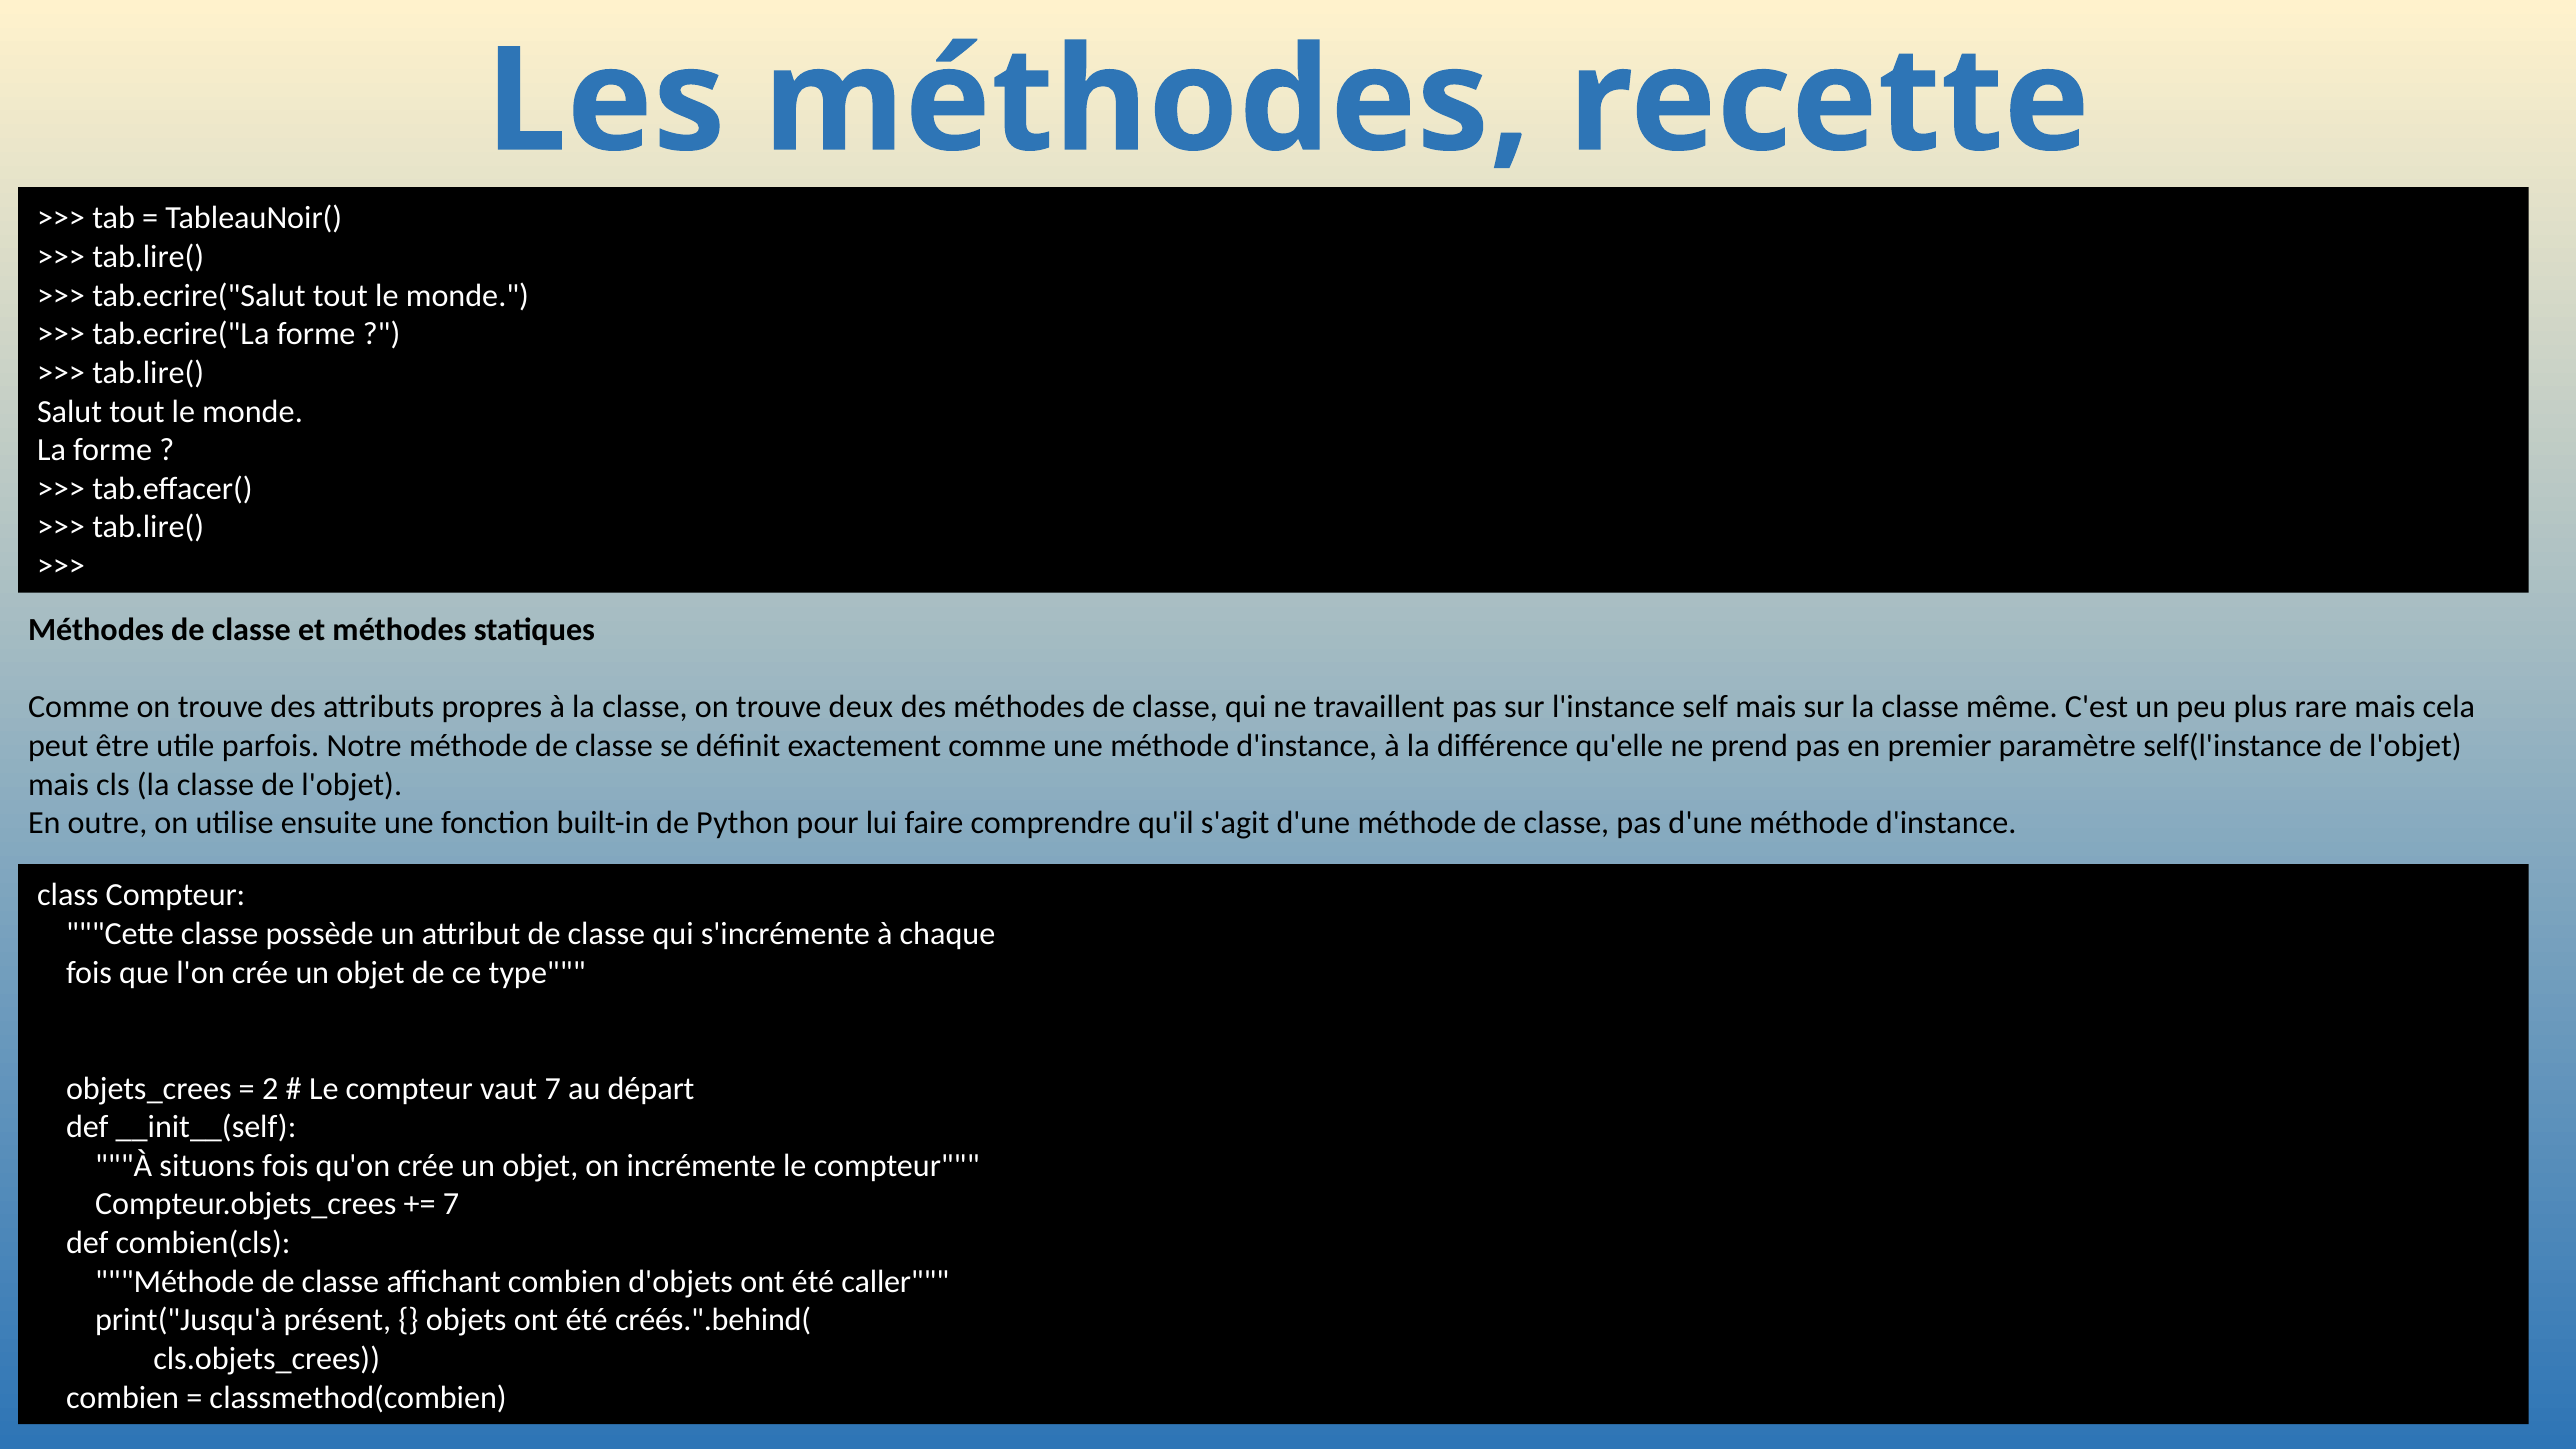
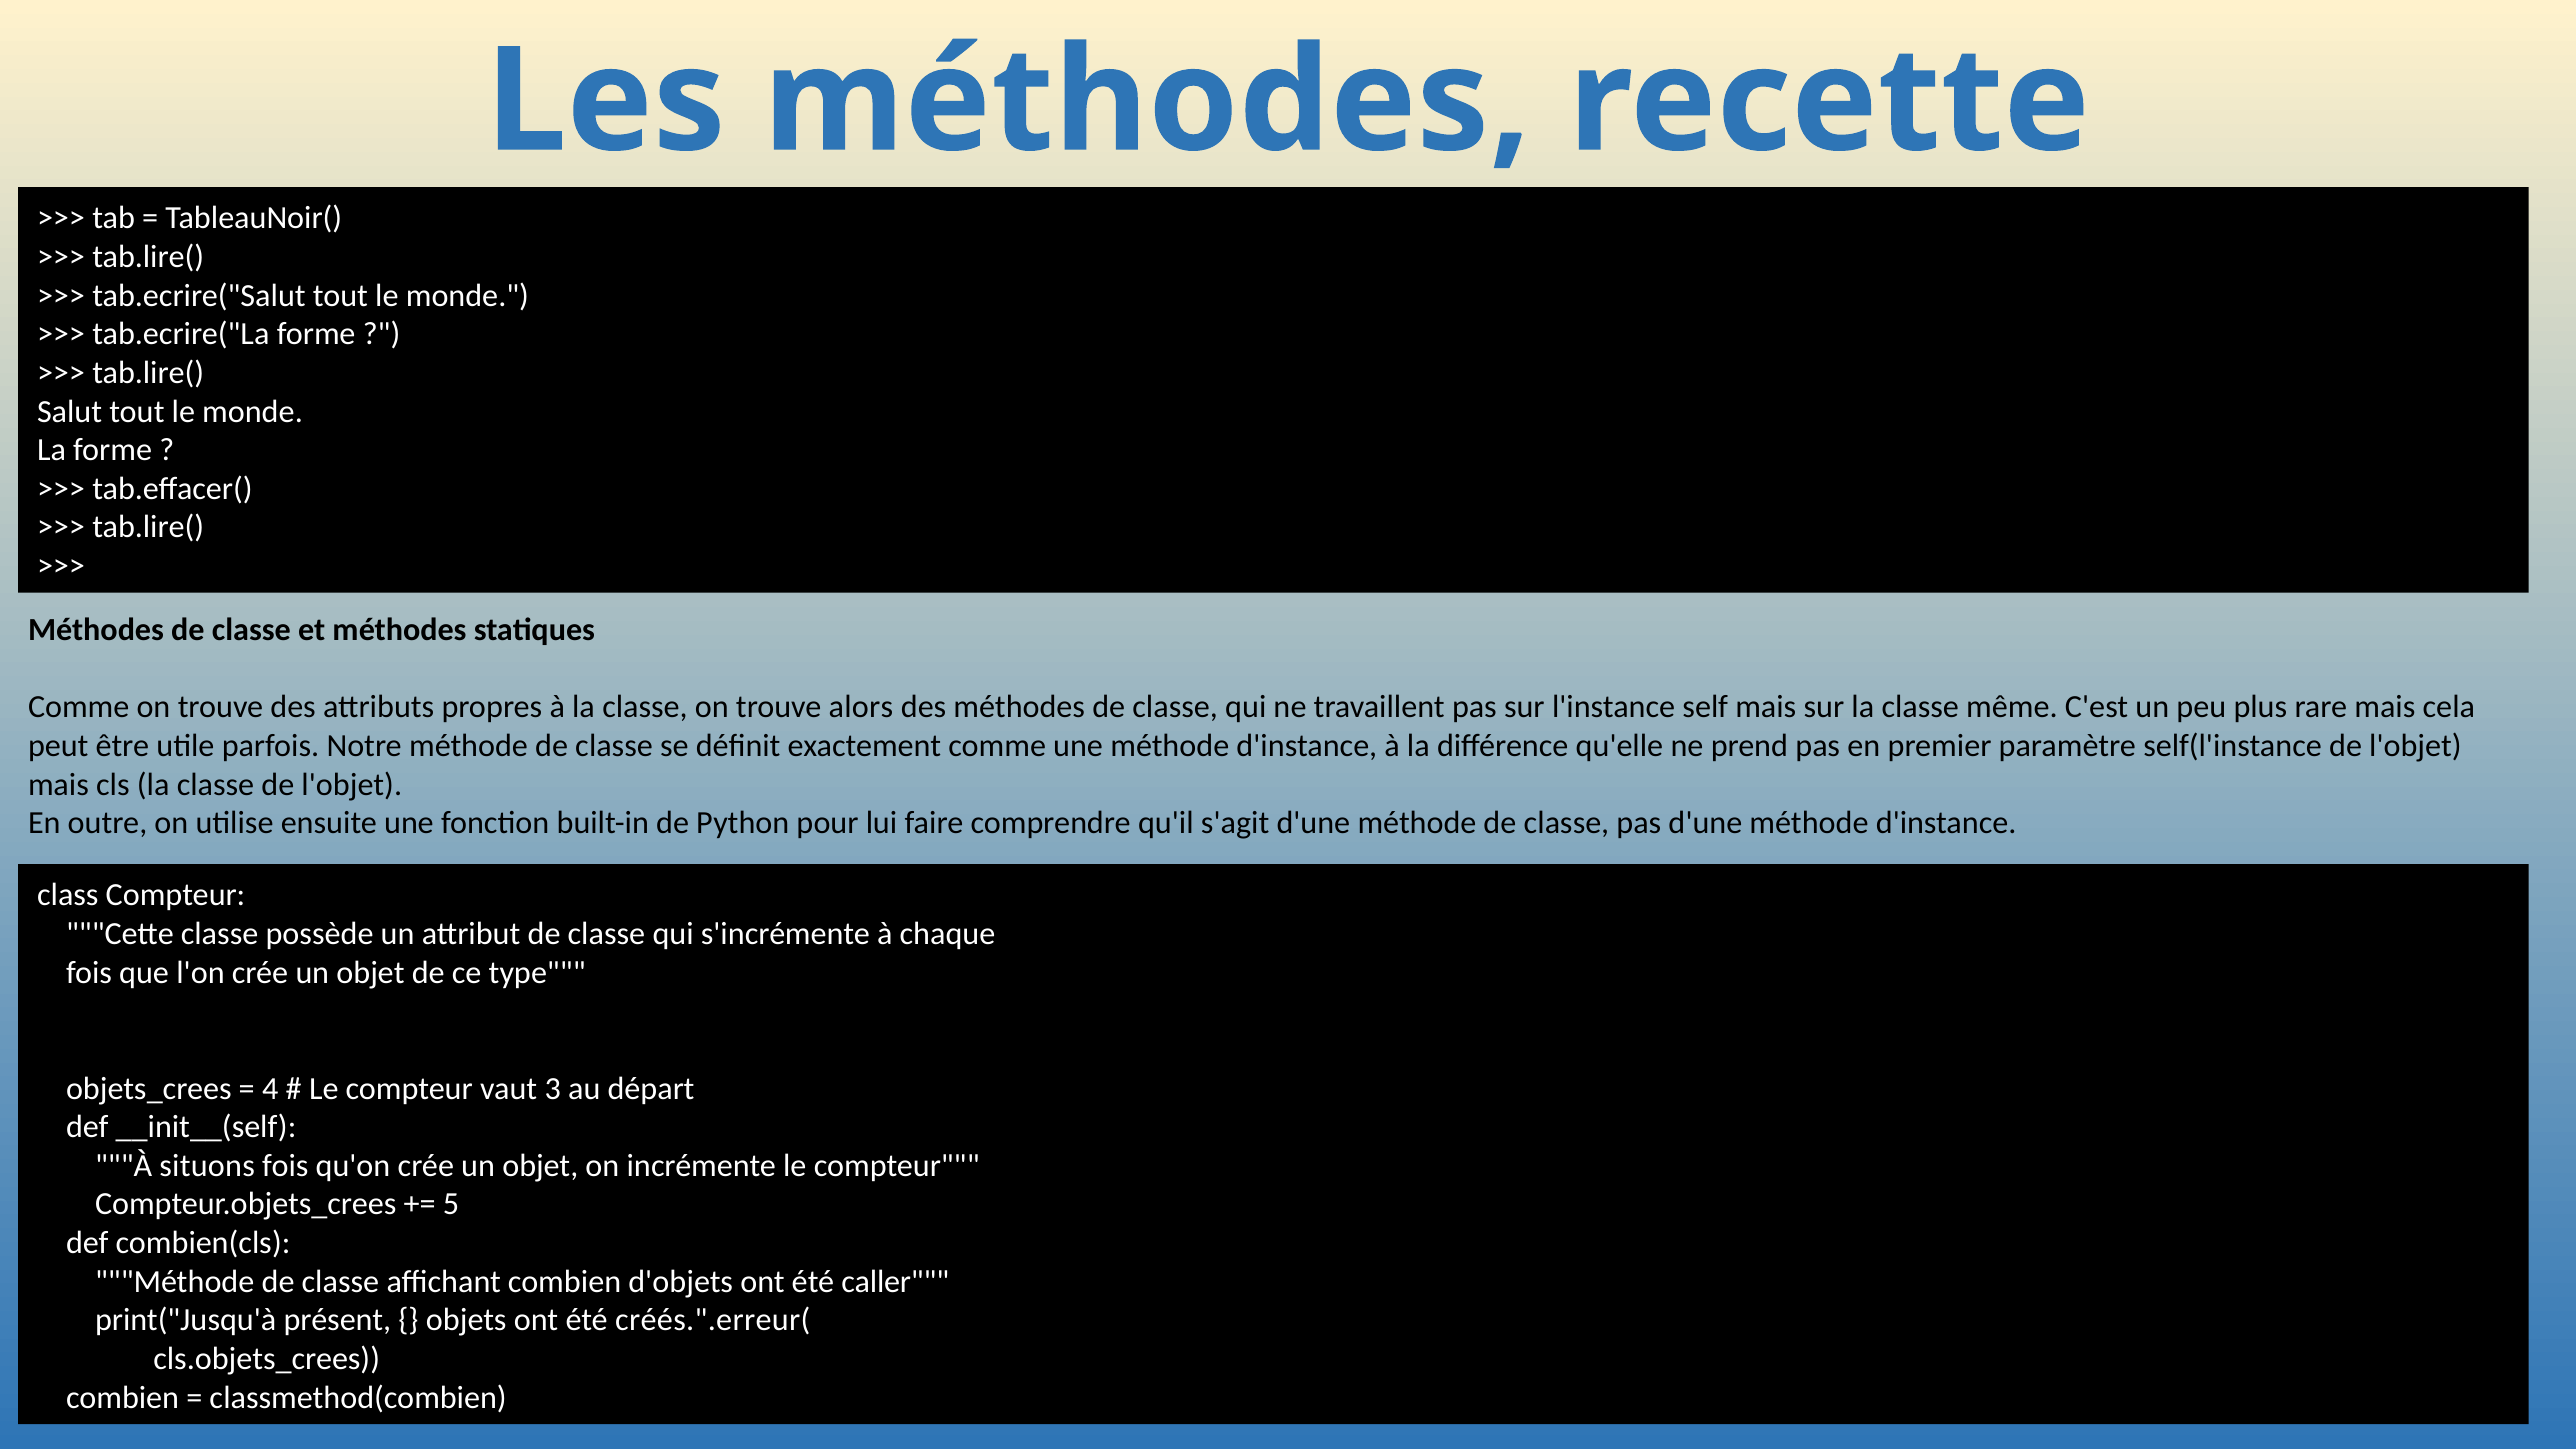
deux: deux -> alors (861, 707)
2: 2 -> 4 (270, 1088)
vaut 7: 7 -> 3 (553, 1088)
7: 7 -> 5 (451, 1204)
créés.".behind(: créés.".behind( -> créés.".erreur( (713, 1320)
